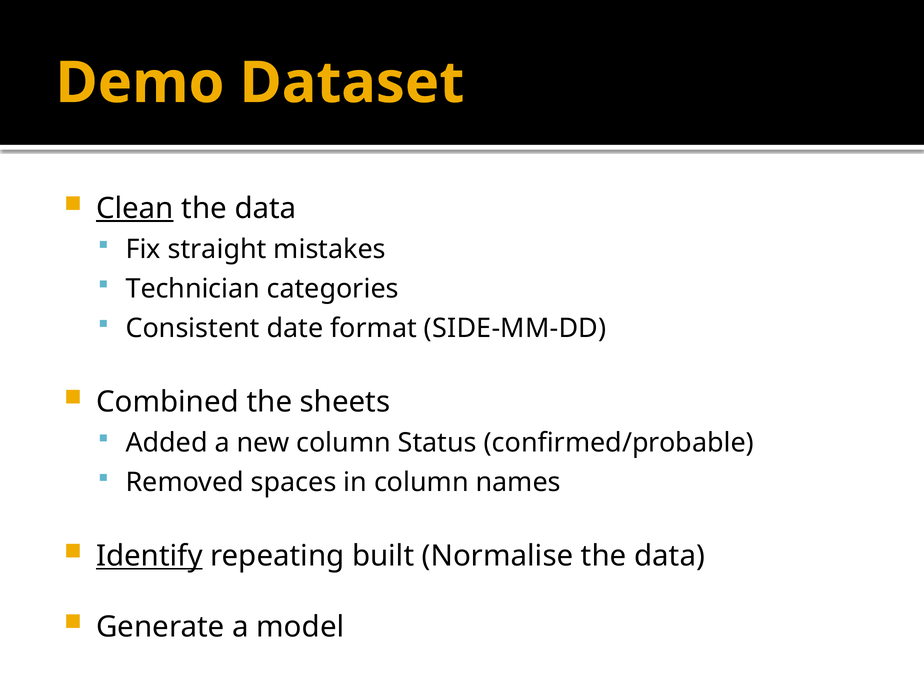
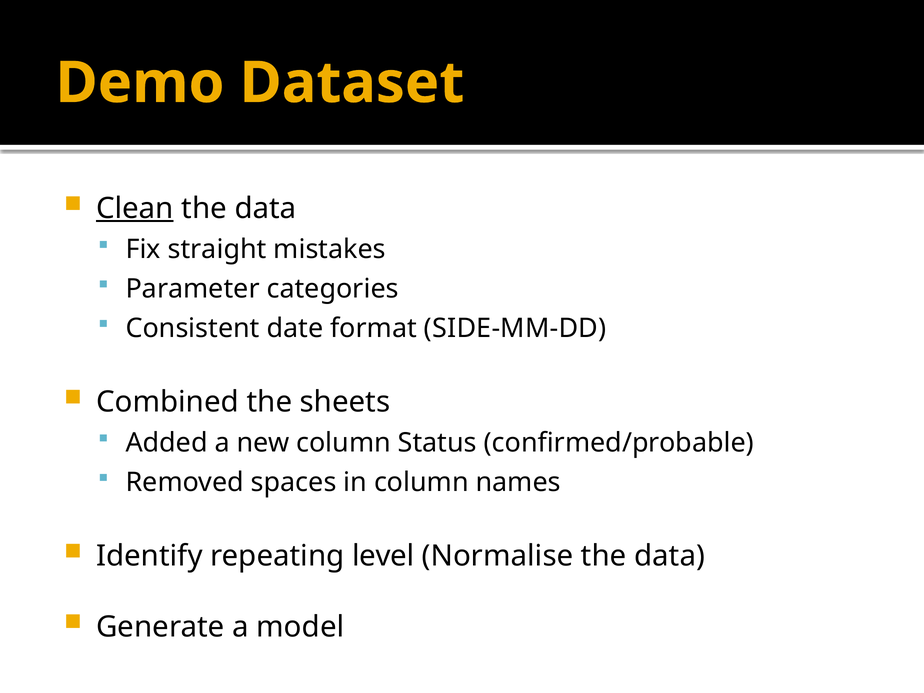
Technician: Technician -> Parameter (193, 289)
Identify underline: present -> none (149, 556)
built: built -> level (383, 556)
